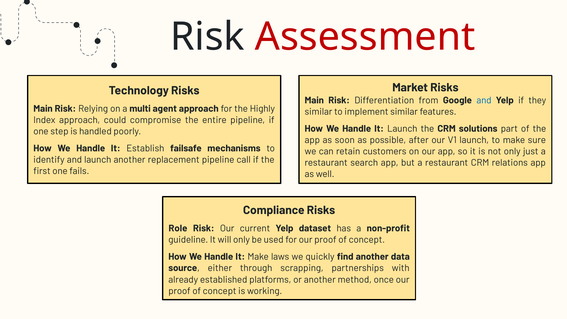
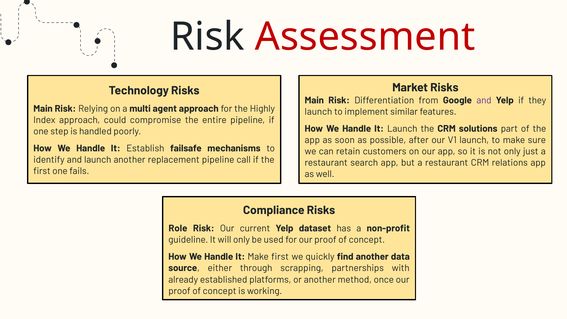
and colour: blue -> purple (484, 100)
similar: similar -> launch (318, 112)
Make laws: laws -> first (280, 257)
